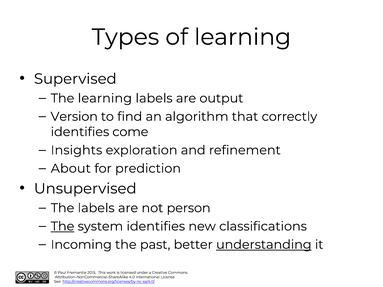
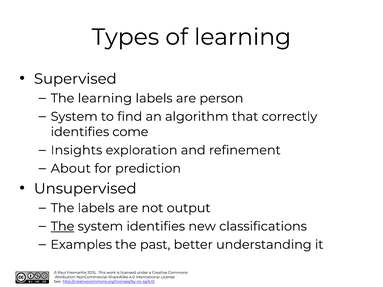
output: output -> person (221, 98)
Version: Version -> System (74, 117)
person: person -> output (189, 208)
Incoming: Incoming -> Examples (81, 245)
understanding underline: present -> none (264, 245)
